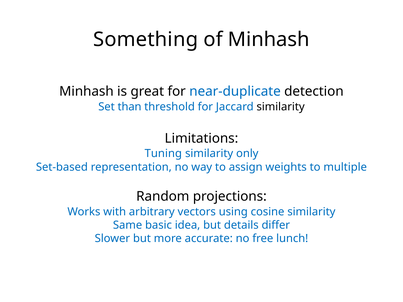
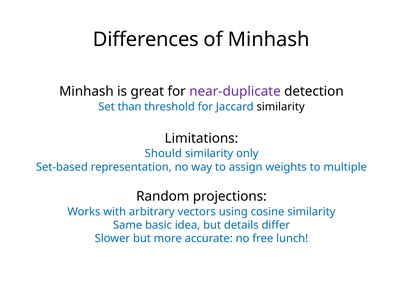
Something: Something -> Differences (146, 40)
near-duplicate colour: blue -> purple (235, 92)
Tuning: Tuning -> Should (163, 154)
